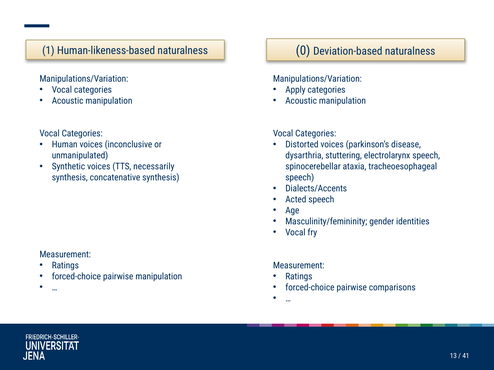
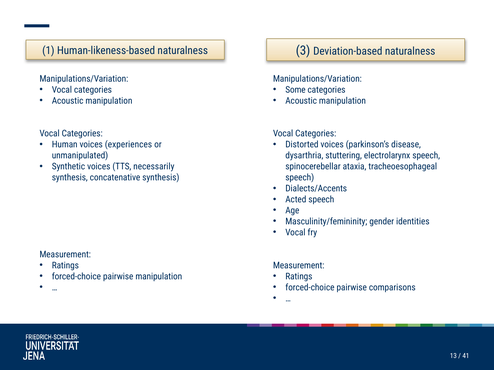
0: 0 -> 3 (303, 51)
Apply: Apply -> Some (295, 90)
inconclusive: inconclusive -> experiences (128, 145)
